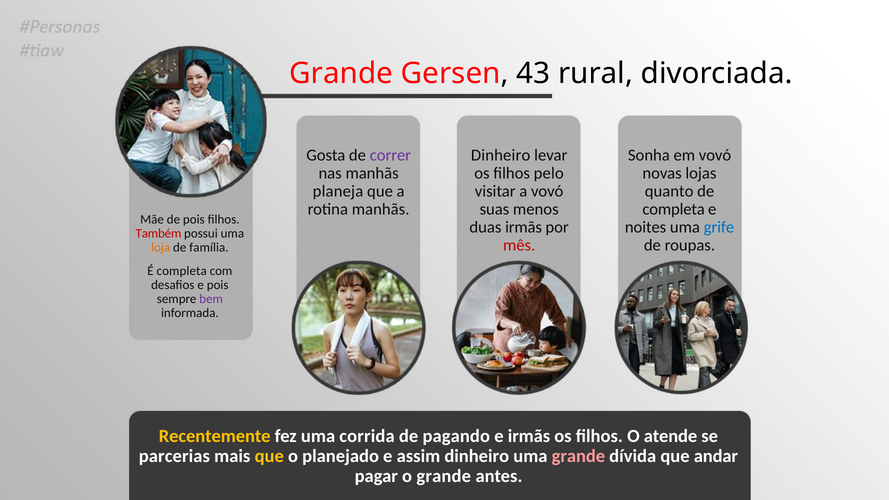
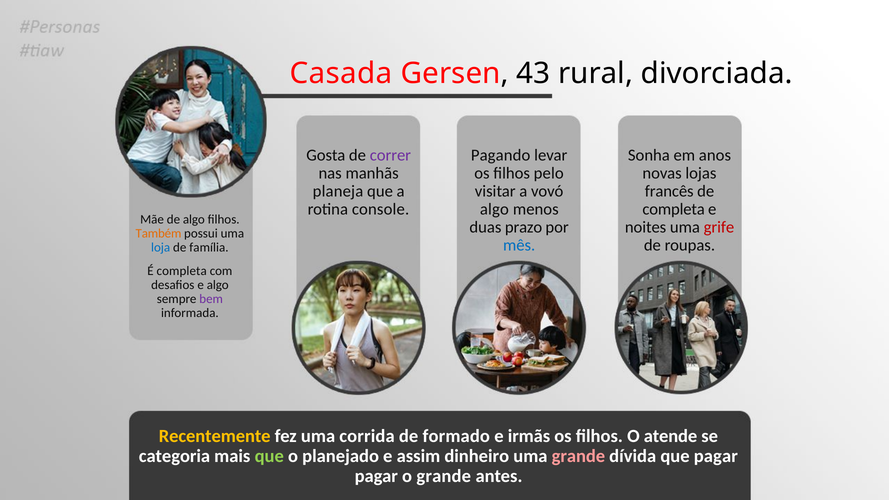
Grande: Grande -> Casada (341, 73)
Dinheiro: Dinheiro -> Pagando (501, 155)
em vovó: vovó -> anos (715, 155)
quanto: quanto -> francês (669, 191)
rotina manhãs: manhãs -> console (381, 209)
suas: suas -> algo (494, 209)
de pois: pois -> algo (194, 220)
duas irmãs: irmãs -> prazo (524, 227)
grife colour: blue -> red (719, 227)
Também colour: red -> orange (158, 234)
mês colour: red -> blue (519, 245)
loja colour: orange -> blue (161, 248)
e pois: pois -> algo (218, 285)
pagando: pagando -> formado (456, 436)
parcerias: parcerias -> categoria (174, 456)
que colour: yellow -> light green (269, 456)
que andar: andar -> pagar (716, 456)
